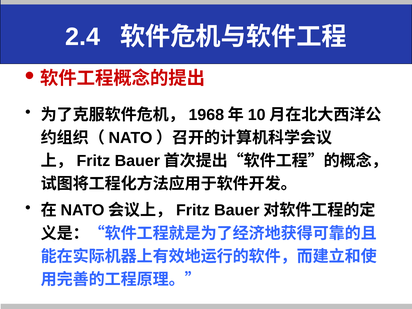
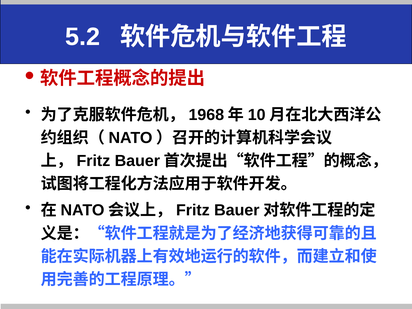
2.4: 2.4 -> 5.2 (83, 37)
